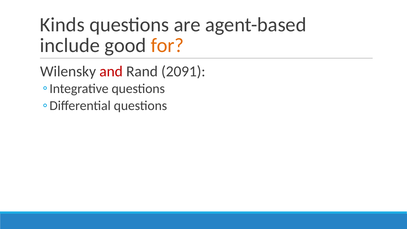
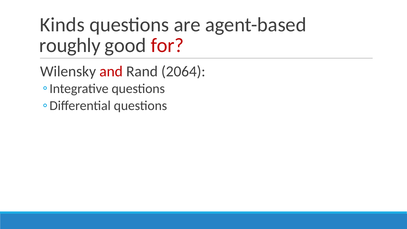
include: include -> roughly (70, 46)
for colour: orange -> red (167, 46)
2091: 2091 -> 2064 (183, 71)
